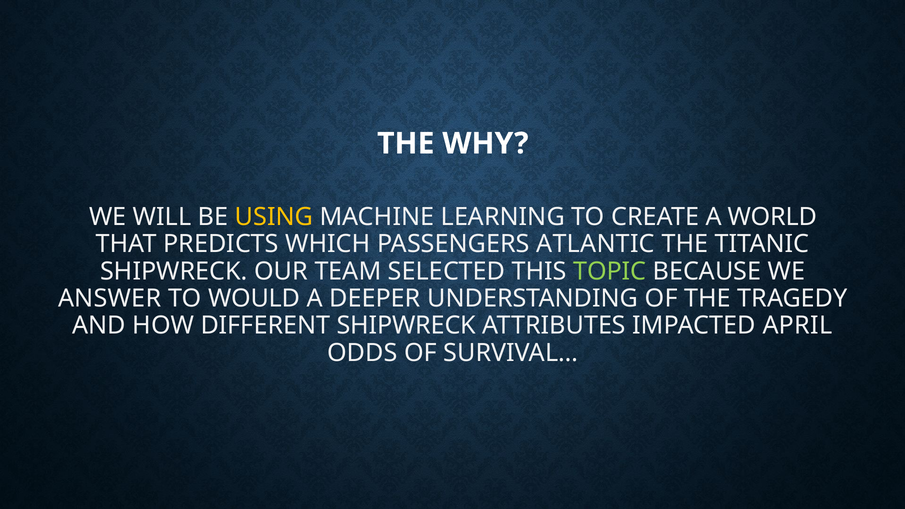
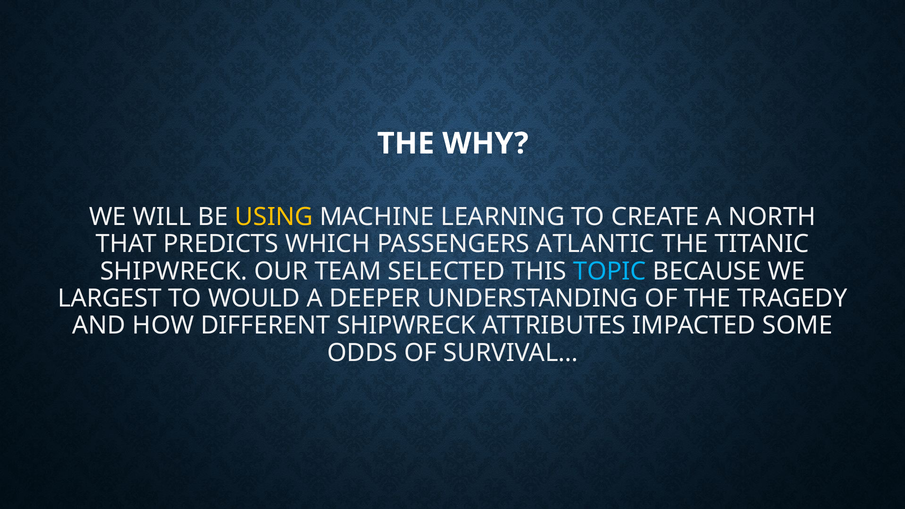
WORLD: WORLD -> NORTH (772, 217)
TOPIC colour: light green -> light blue (610, 271)
ANSWER: ANSWER -> LARGEST (110, 298)
APRIL: APRIL -> SOME (797, 326)
